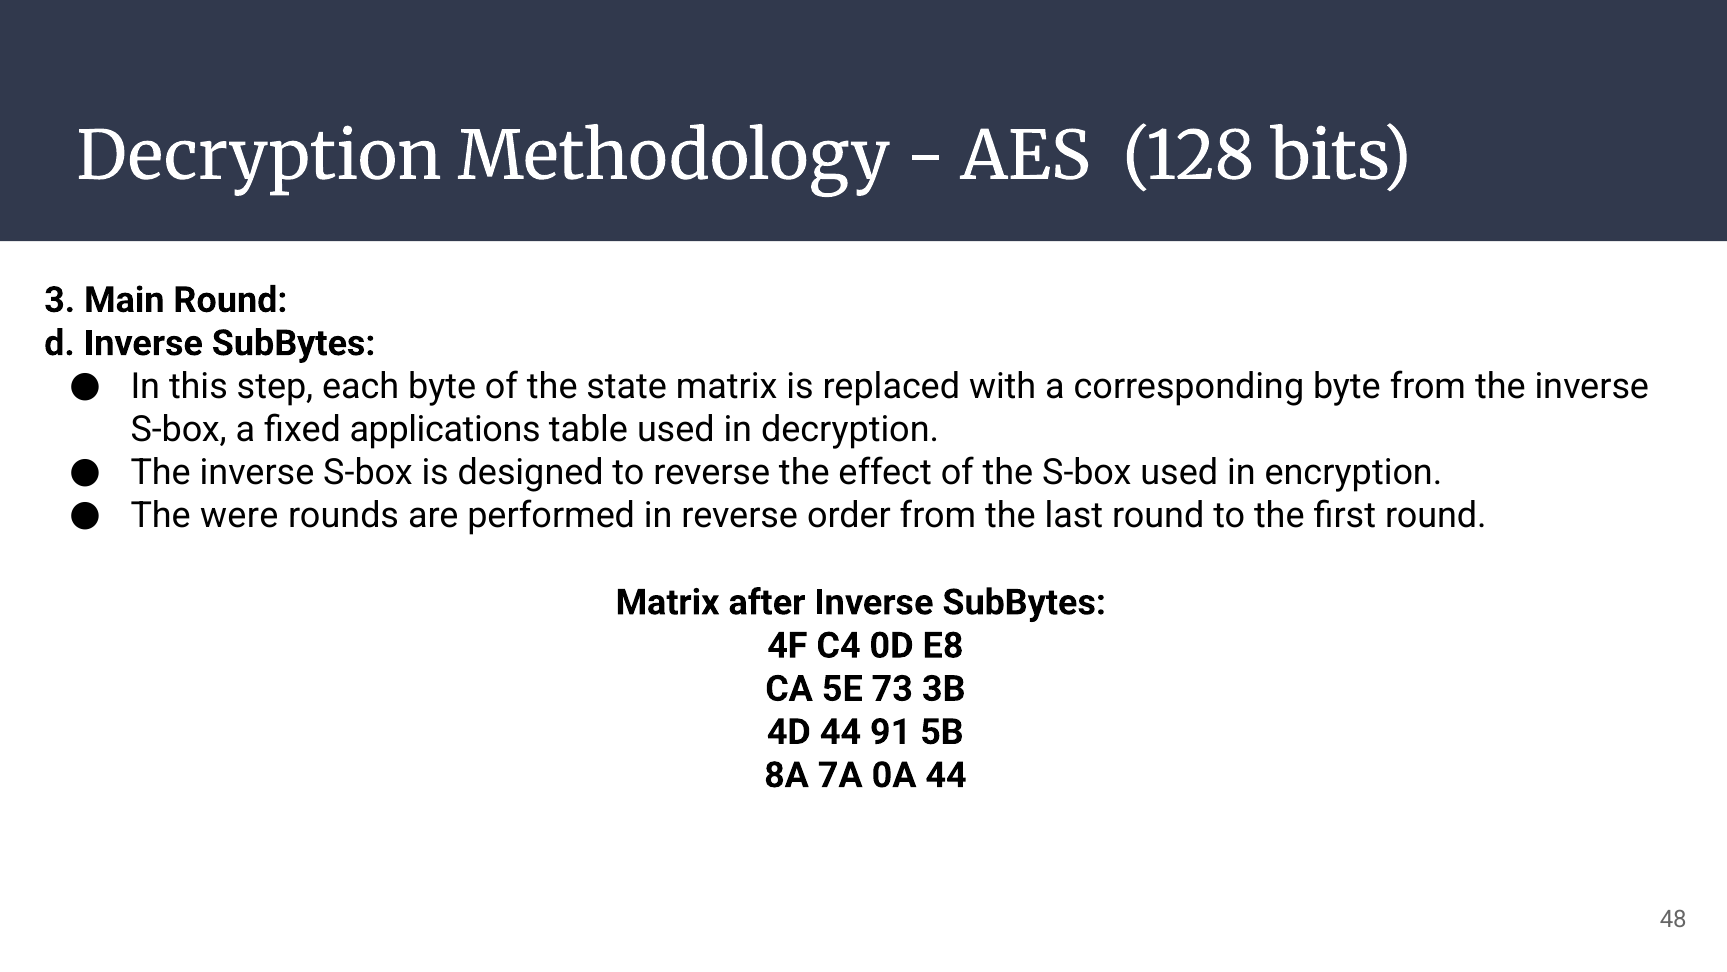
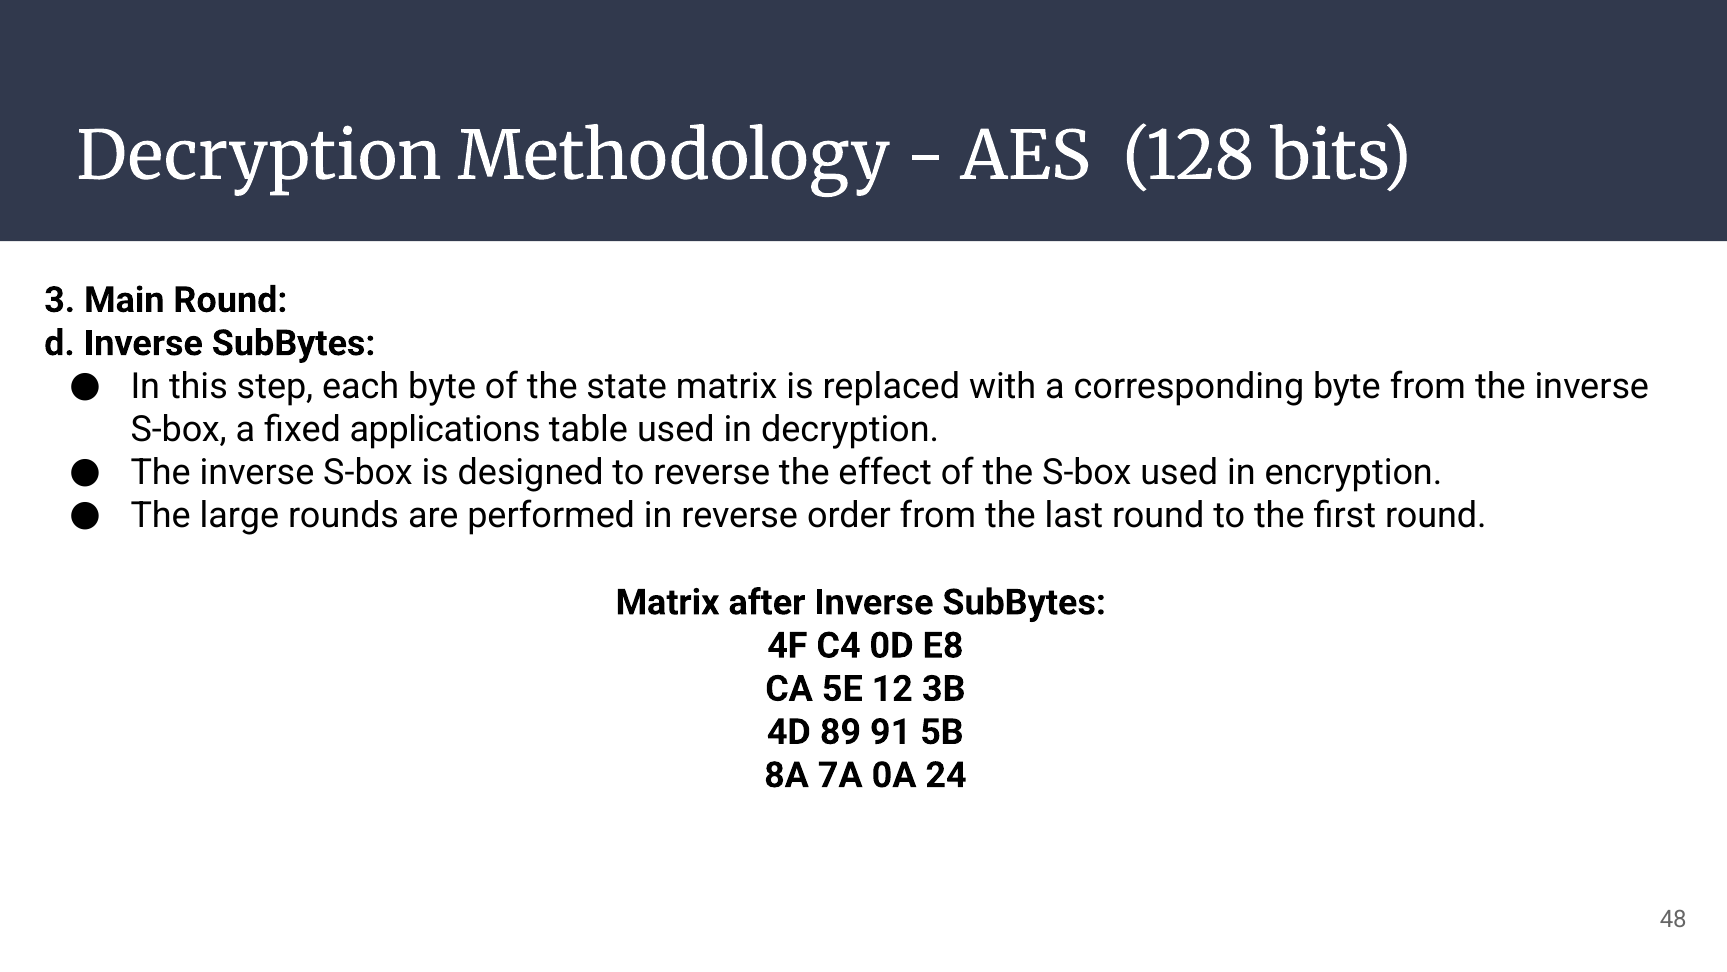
were: were -> large (239, 516)
73: 73 -> 12 (892, 689)
4D 44: 44 -> 89 (840, 732)
0A 44: 44 -> 24 (946, 775)
